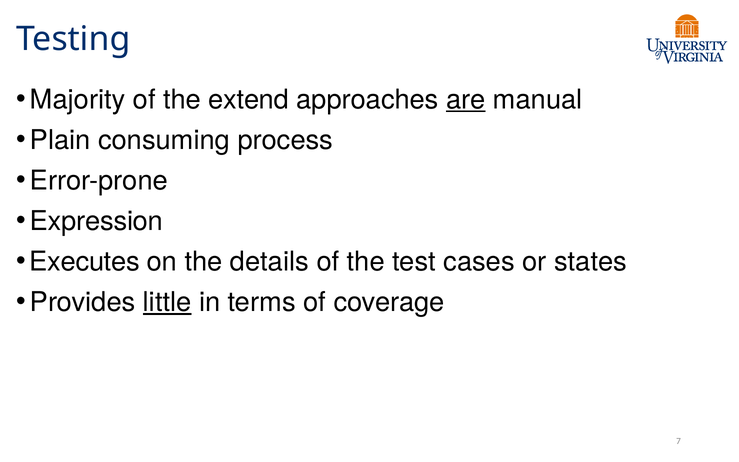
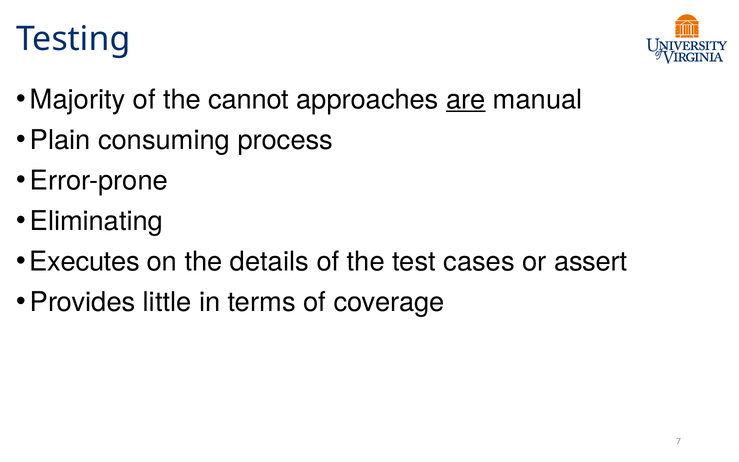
extend: extend -> cannot (249, 100)
Expression: Expression -> Eliminating (96, 221)
states: states -> assert (591, 262)
little underline: present -> none (167, 302)
